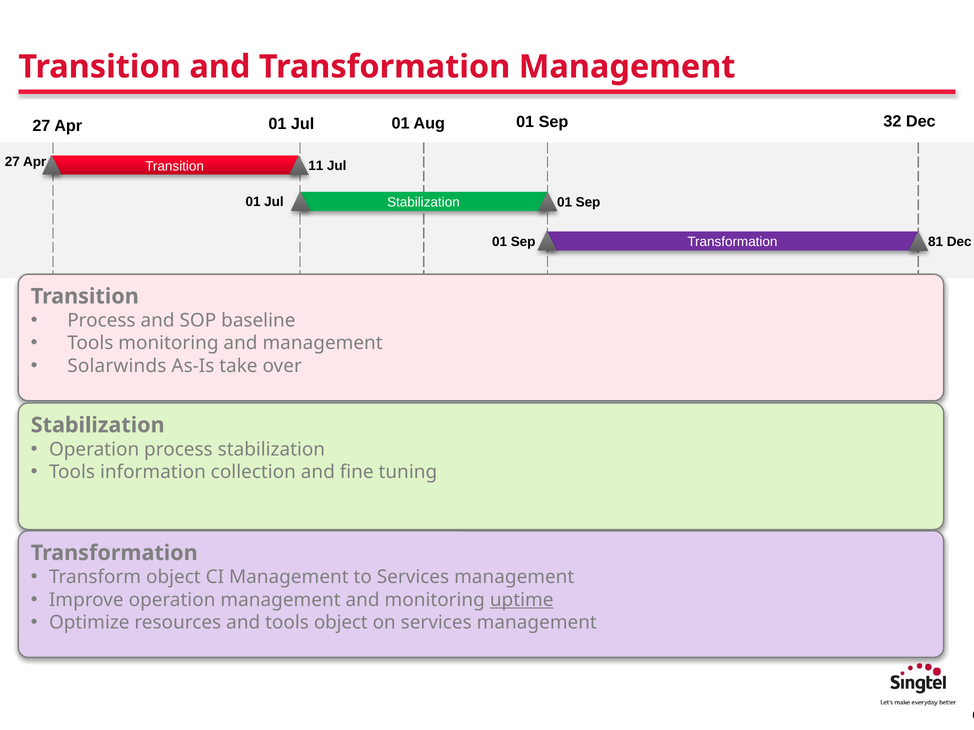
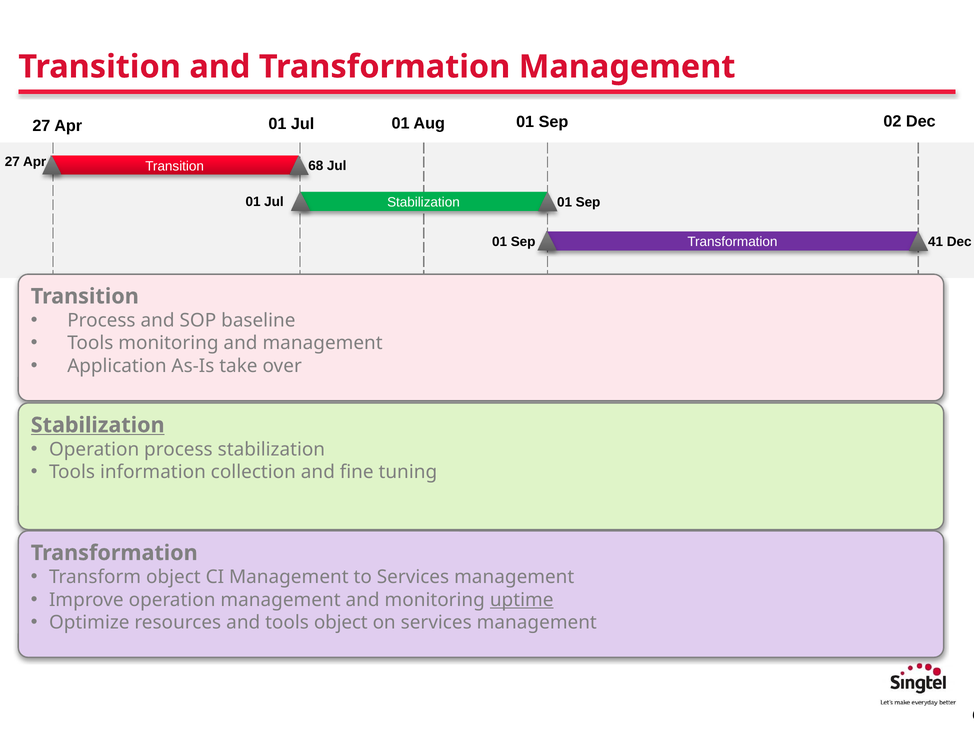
32: 32 -> 02 (892, 121)
11: 11 -> 68 (316, 166)
81: 81 -> 41 (936, 242)
Solarwinds: Solarwinds -> Application (117, 366)
Stabilization underline: none -> present (98, 425)
